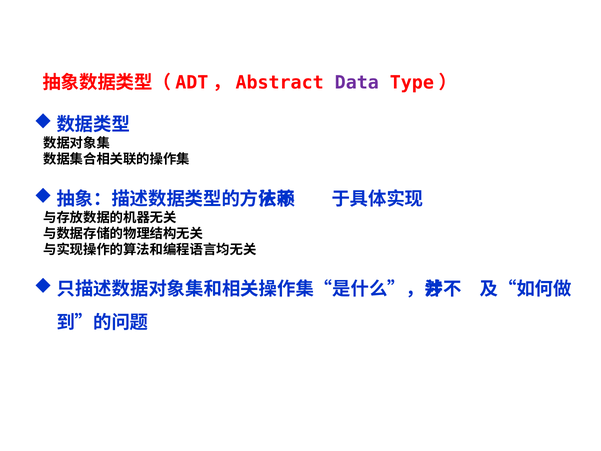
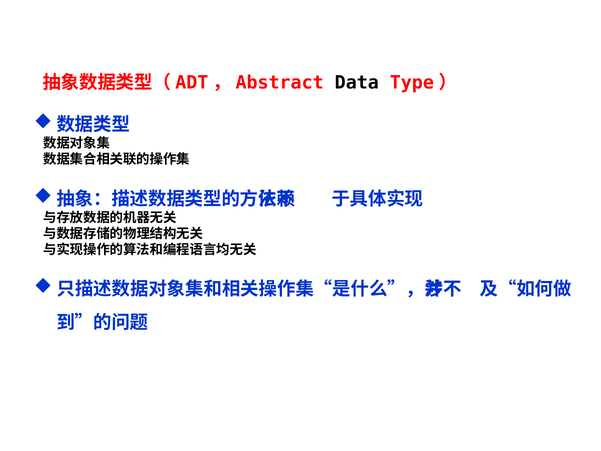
Data colour: purple -> black (357, 83)
